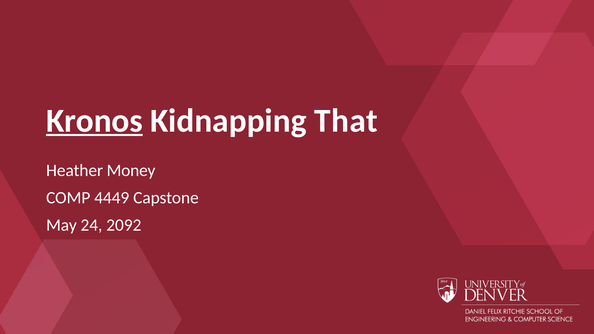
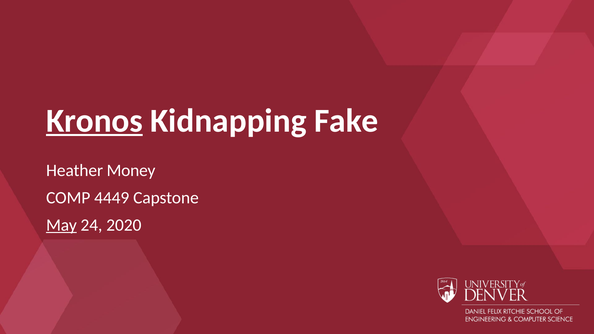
That: That -> Fake (346, 121)
May underline: none -> present (61, 225)
2092: 2092 -> 2020 (124, 225)
